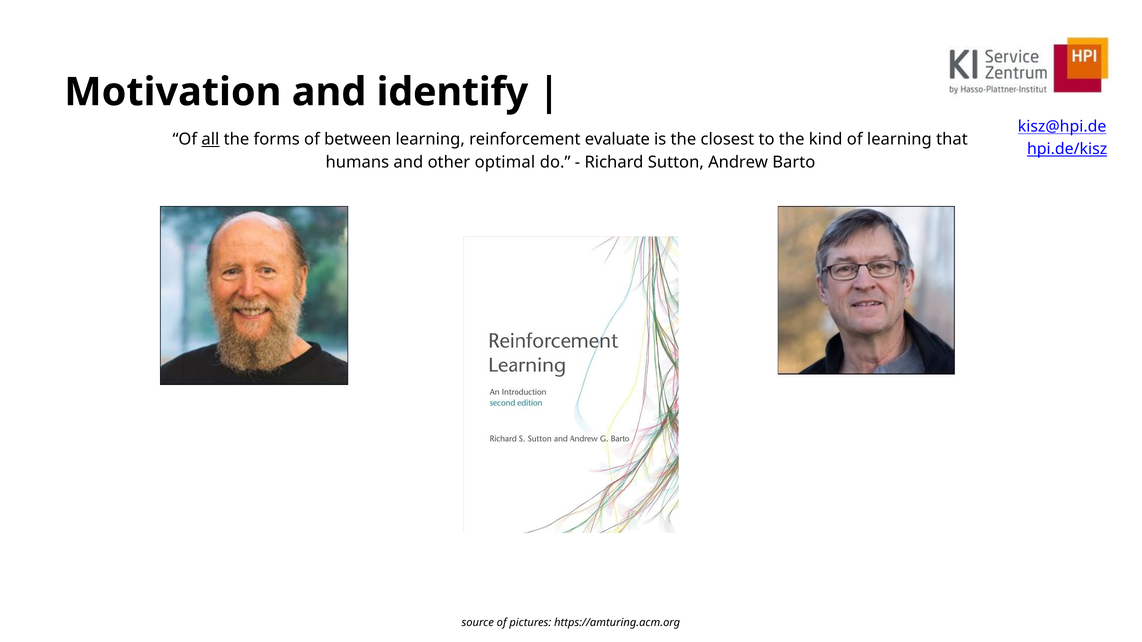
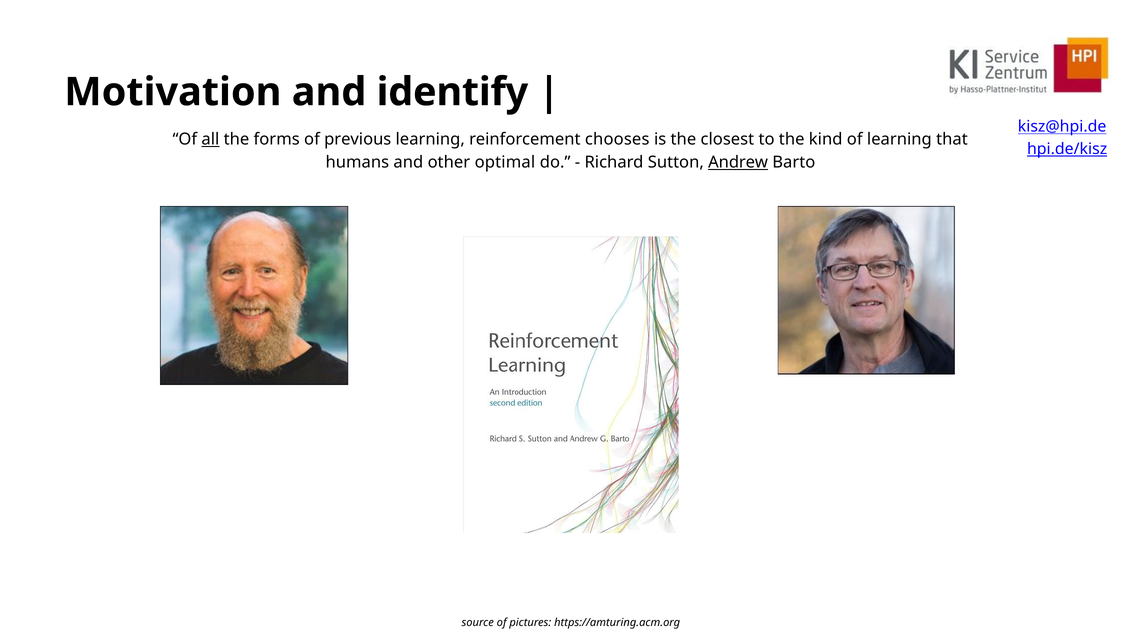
between: between -> previous (358, 139)
evaluate: evaluate -> chooses (617, 139)
Andrew underline: none -> present (738, 163)
